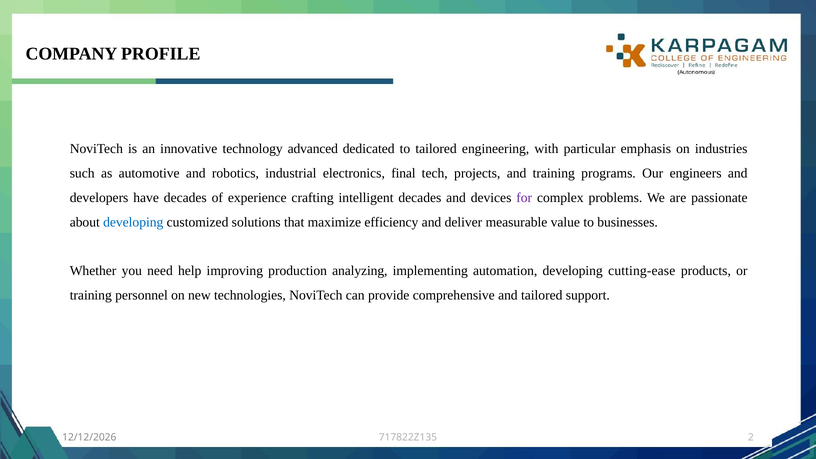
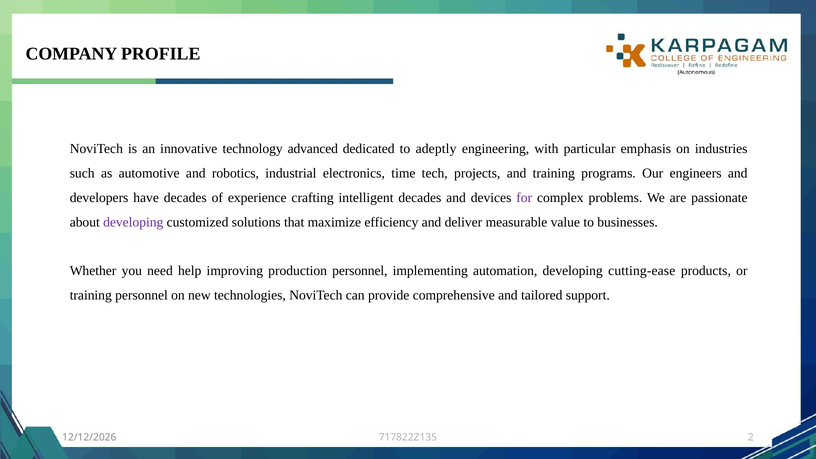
to tailored: tailored -> adeptly (436, 149)
final: final -> time (403, 173)
developing colour: blue -> purple (133, 222)
production analyzing: analyzing -> personnel (360, 271)
